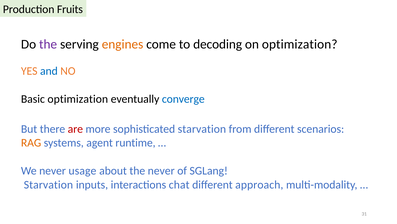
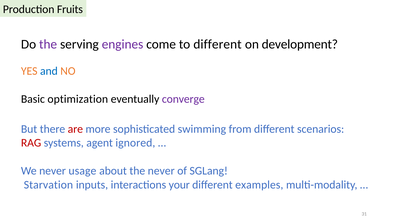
engines colour: orange -> purple (123, 44)
to decoding: decoding -> different (218, 44)
on optimization: optimization -> development (300, 44)
converge colour: blue -> purple (183, 99)
sophisticated starvation: starvation -> swimming (202, 129)
RAG colour: orange -> red (31, 142)
runtime: runtime -> ignored (135, 142)
chat: chat -> your (179, 184)
approach: approach -> examples (259, 184)
